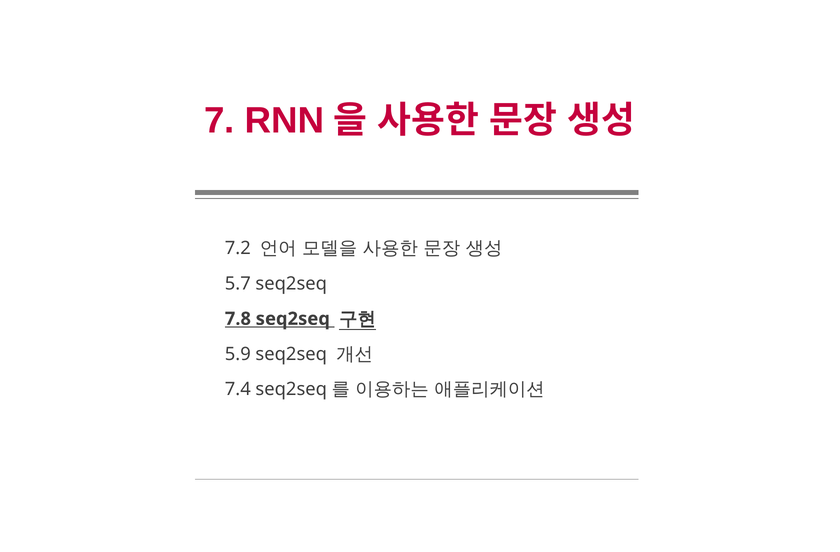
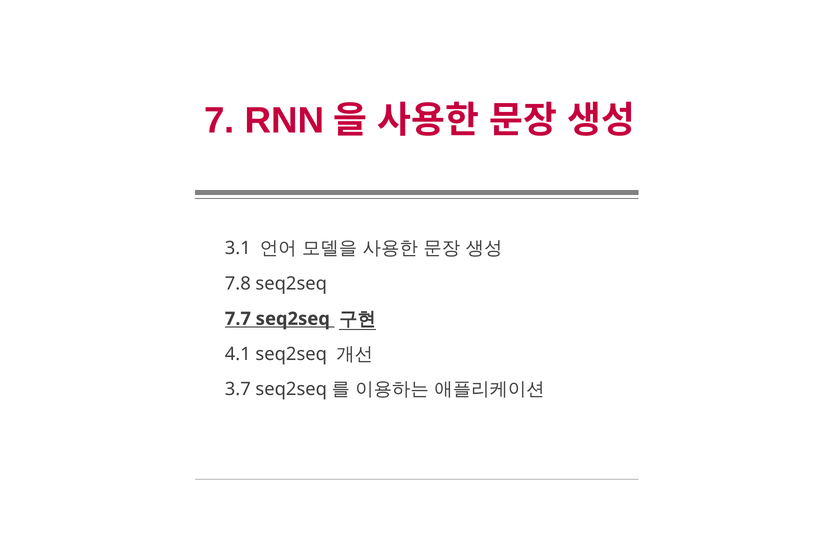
7.2: 7.2 -> 3.1 (238, 248)
5.7: 5.7 -> 7.8 (238, 283)
7.8: 7.8 -> 7.7 (238, 319)
5.9: 5.9 -> 4.1 (238, 354)
7.4: 7.4 -> 3.7 (238, 389)
